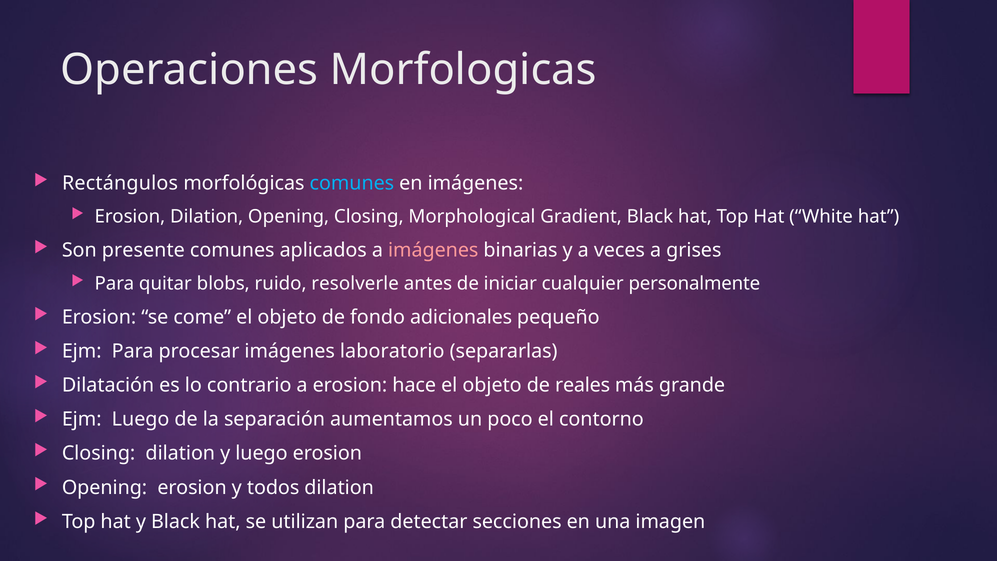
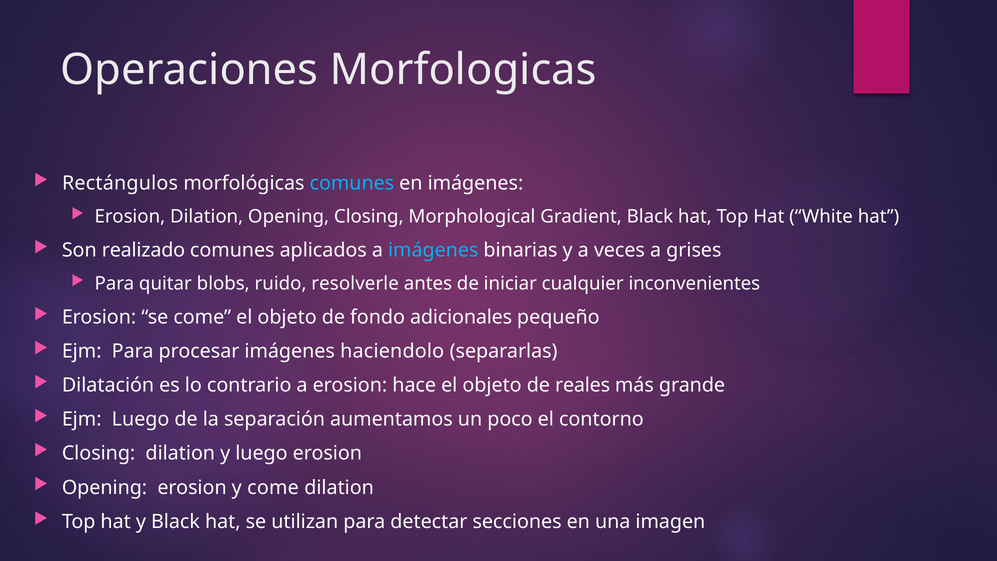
presente: presente -> realizado (143, 250)
imágenes colour: pink -> light blue (433, 250)
personalmente: personalmente -> inconvenientes (694, 284)
laboratorio: laboratorio -> haciendolo (392, 351)
y todos: todos -> come (273, 487)
